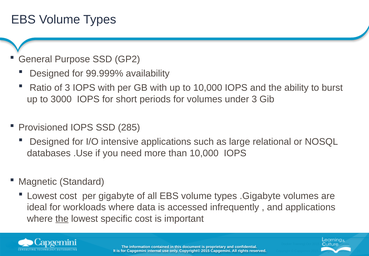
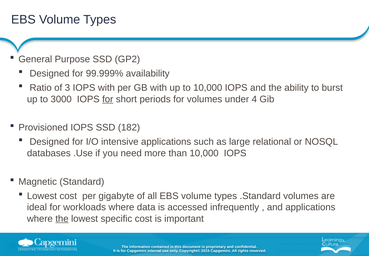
for underline: none -> present (108, 99)
under 3: 3 -> 4 (254, 99)
285: 285 -> 182 (129, 127)
.Gigabyte: .Gigabyte -> .Standard (260, 195)
